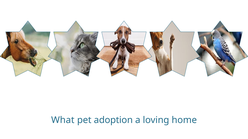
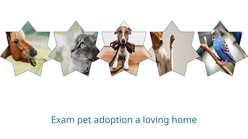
What: What -> Exam (63, 121)
